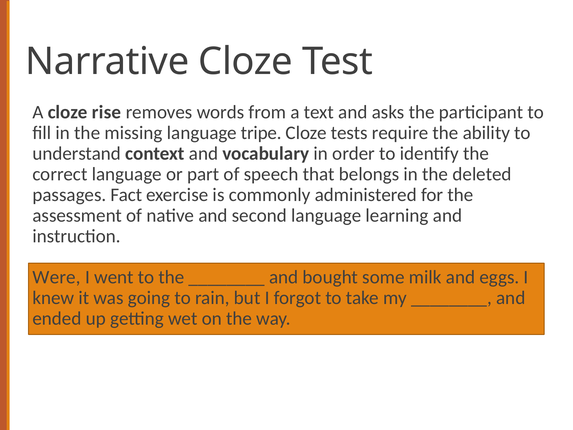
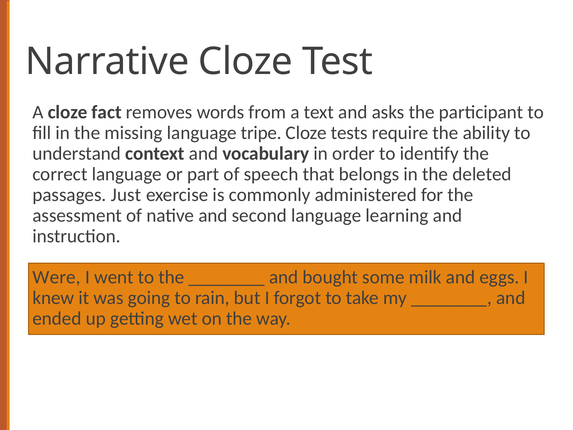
rise: rise -> fact (107, 112)
Fact: Fact -> Just (126, 195)
